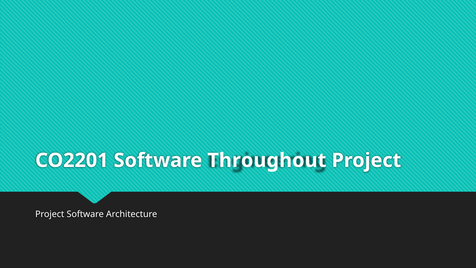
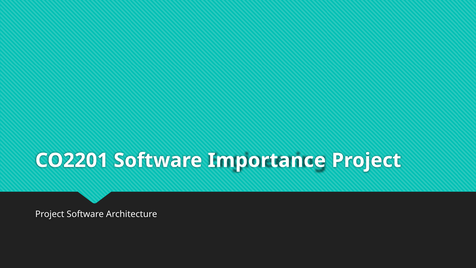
Throughout: Throughout -> Importance (267, 160)
